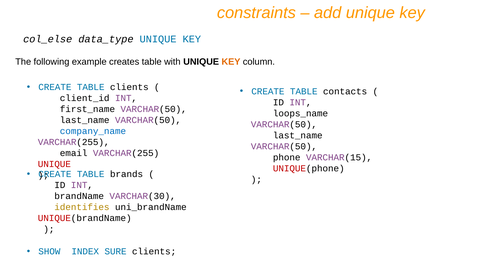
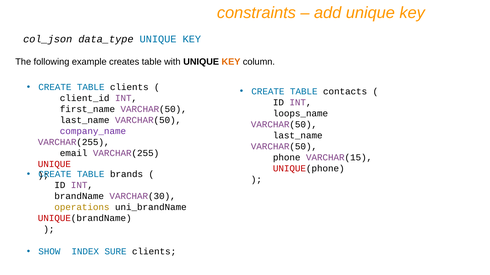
col_else: col_else -> col_json (48, 39)
company_name colour: blue -> purple (93, 131)
identifies: identifies -> operations (82, 208)
